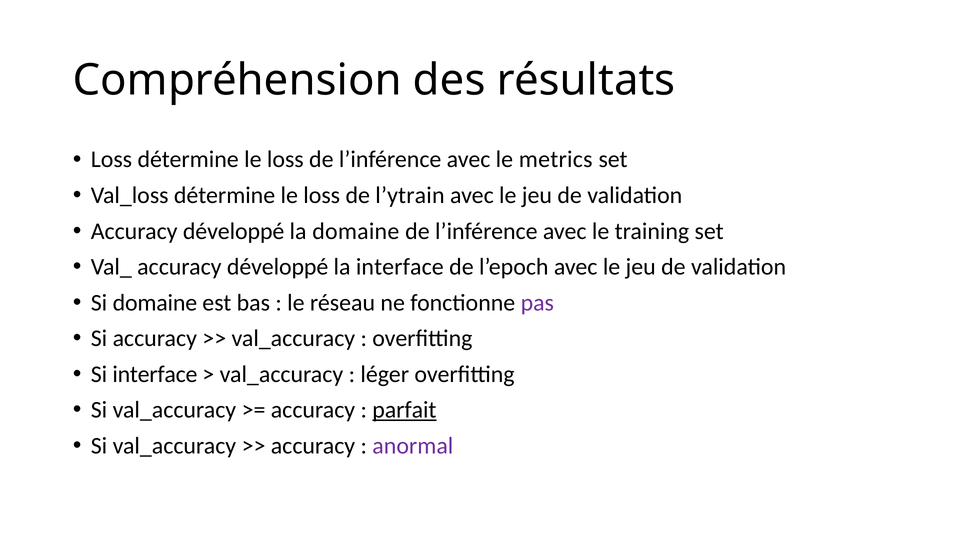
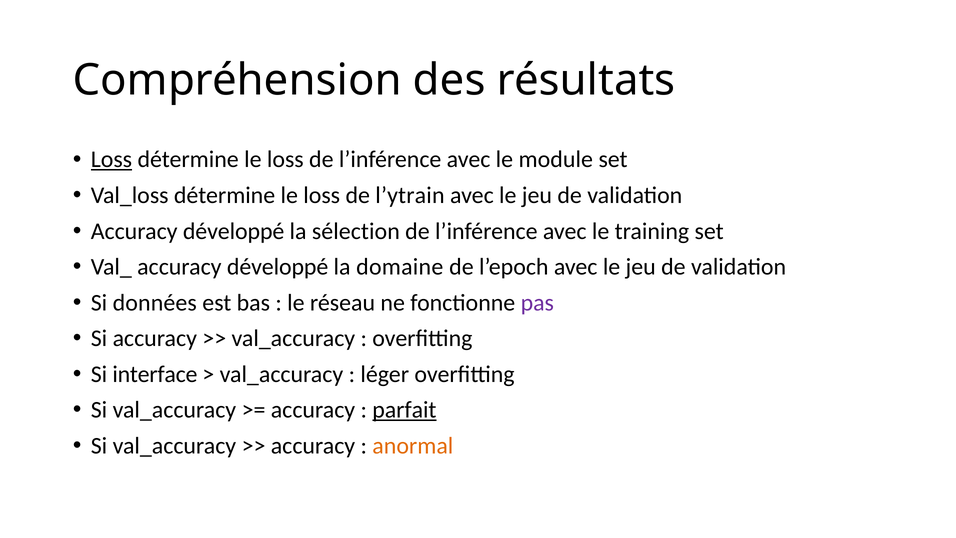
Loss underline: none -> present (111, 160)
metrics: metrics -> module (556, 160)
la domaine: domaine -> sélection (356, 231)
la interface: interface -> domaine (400, 267)
Si domaine: domaine -> données (155, 303)
anormal colour: purple -> orange (413, 446)
